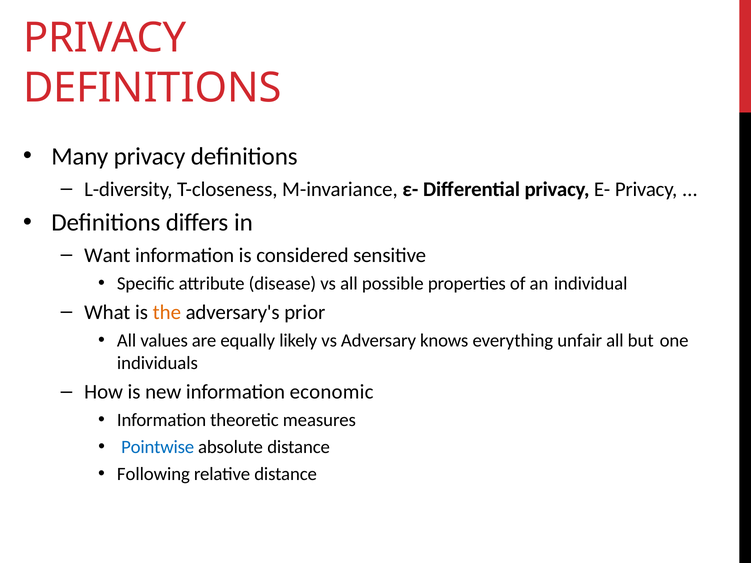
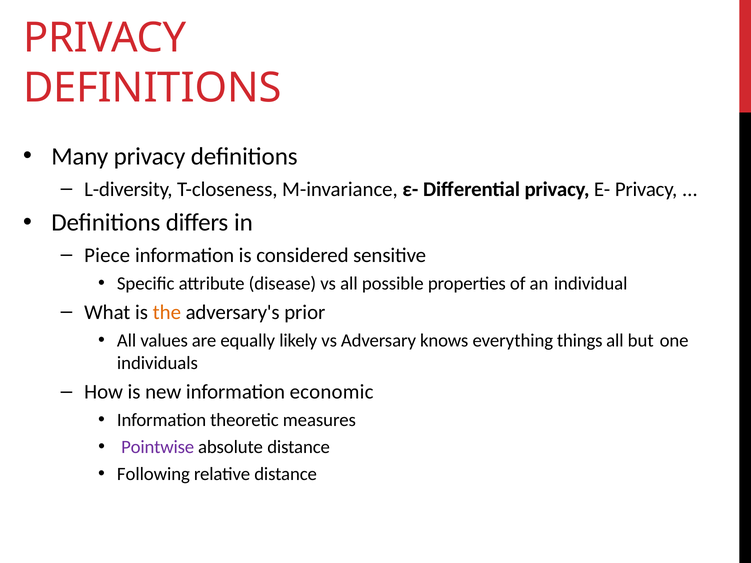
Want: Want -> Piece (107, 255)
unfair: unfair -> things (580, 341)
Pointwise colour: blue -> purple (158, 447)
